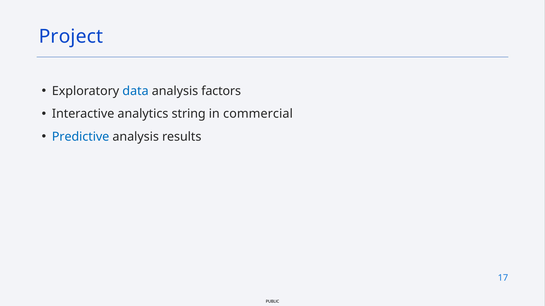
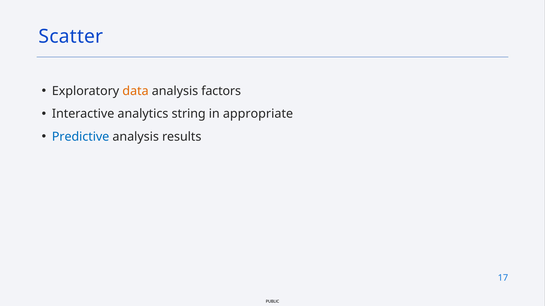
Project: Project -> Scatter (71, 36)
data colour: blue -> orange (136, 91)
commercial: commercial -> appropriate (258, 114)
